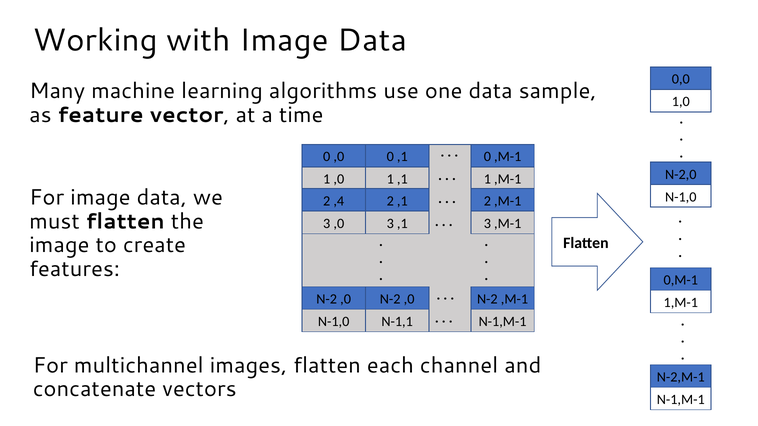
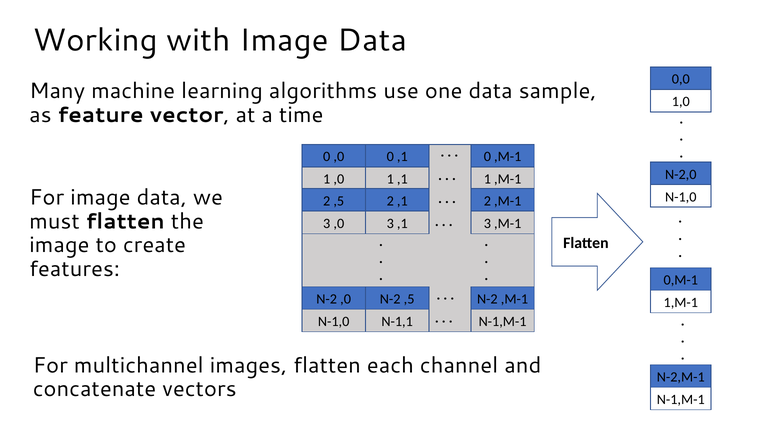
2 ,4: ,4 -> ,5 (339, 201)
,0: ,0 -> ,5 (409, 299)
